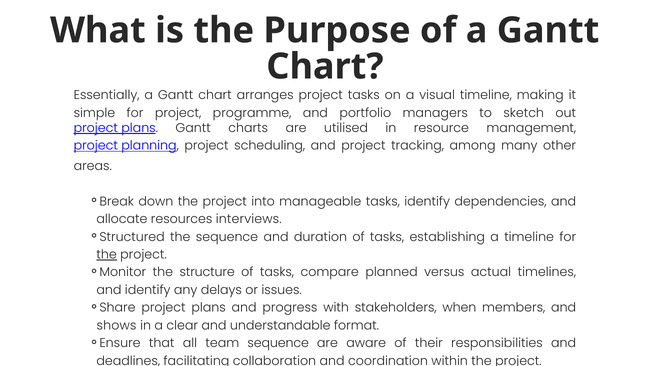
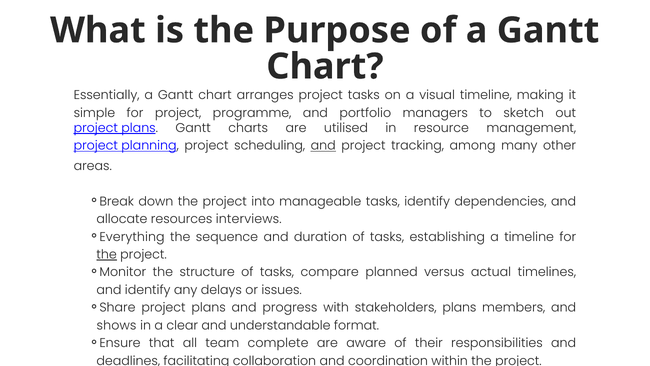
and underline: none -> present (323, 146)
Structured: Structured -> Everything (132, 237)
stakeholders when: when -> plans (459, 307)
team sequence: sequence -> complete (278, 343)
